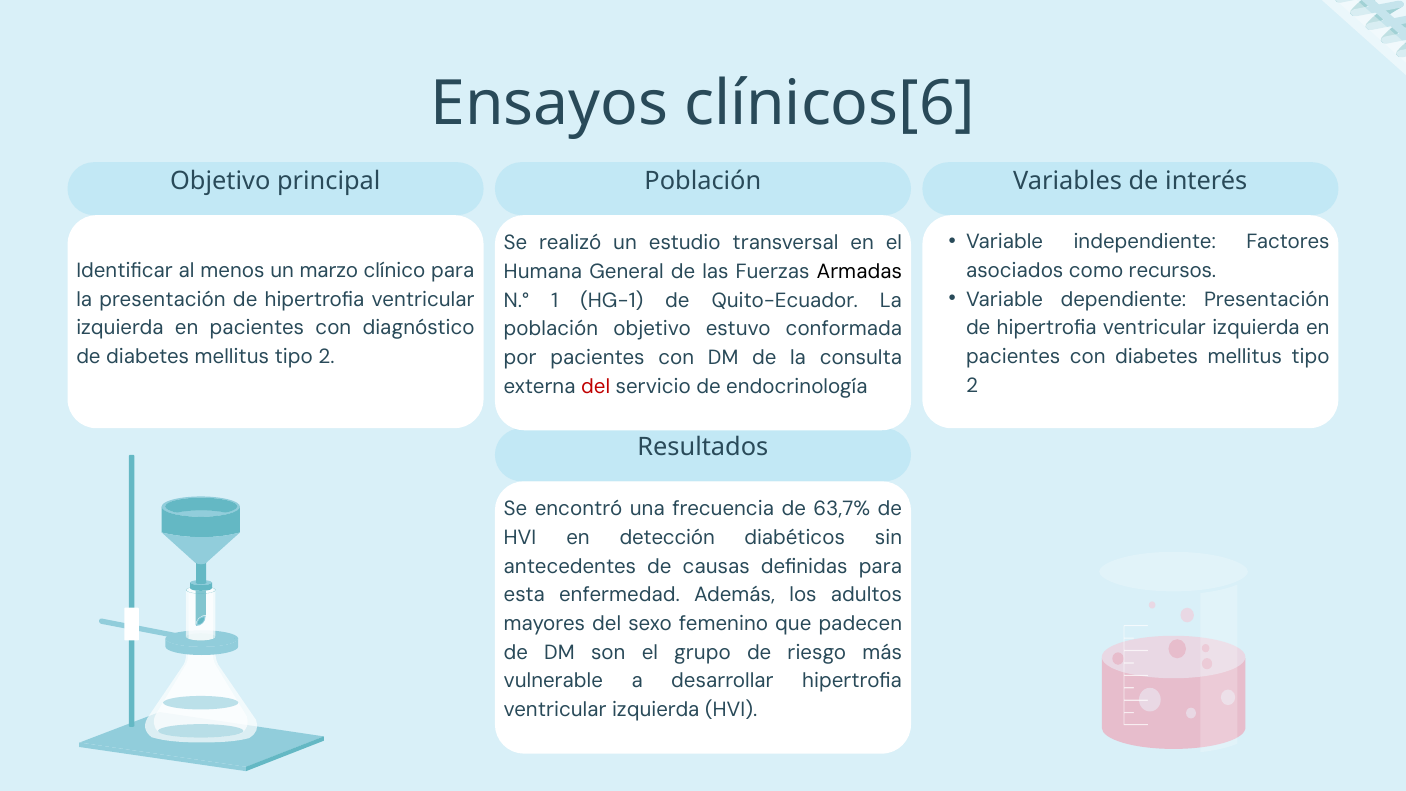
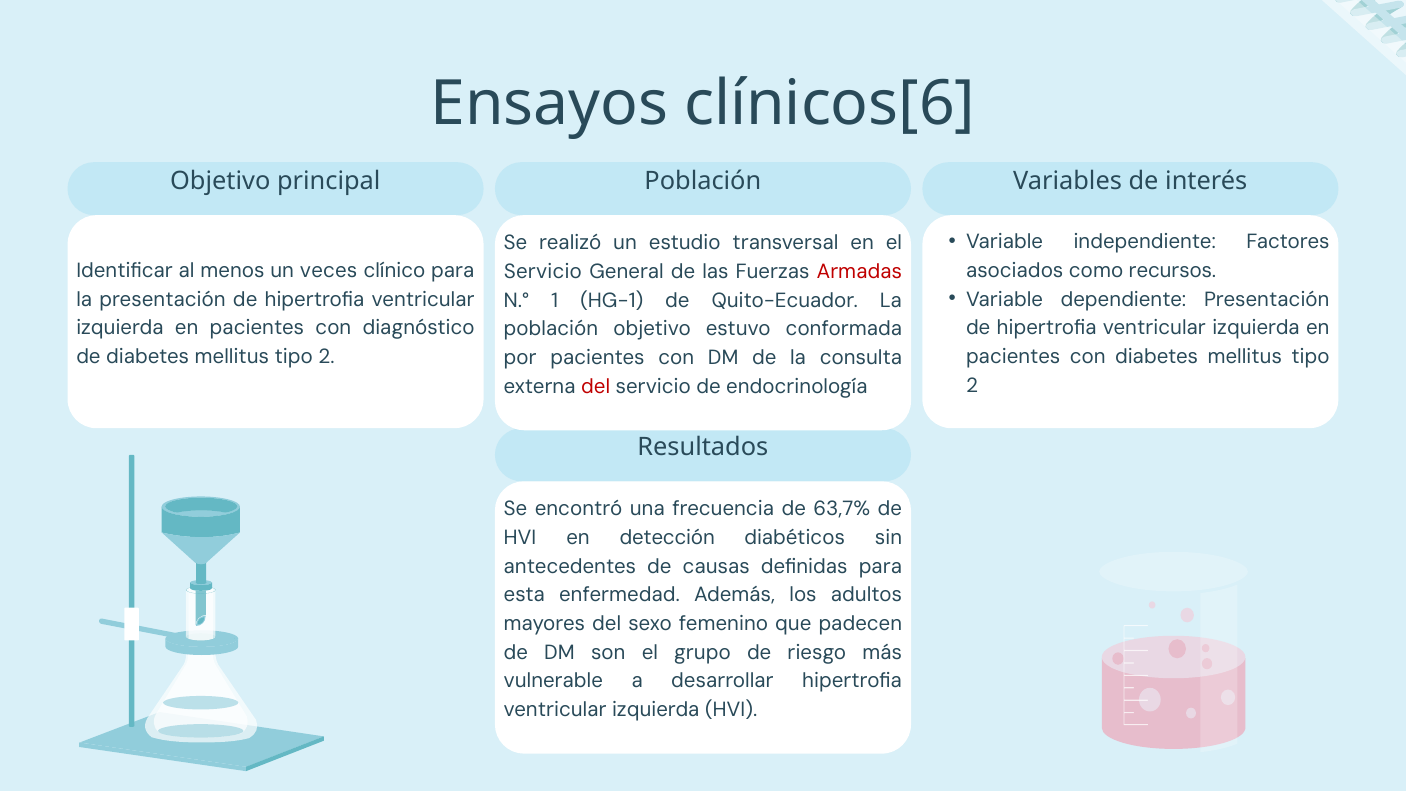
marzo: marzo -> veces (329, 271)
Humana: Humana -> Servicio (543, 272)
Armadas colour: black -> red (859, 272)
